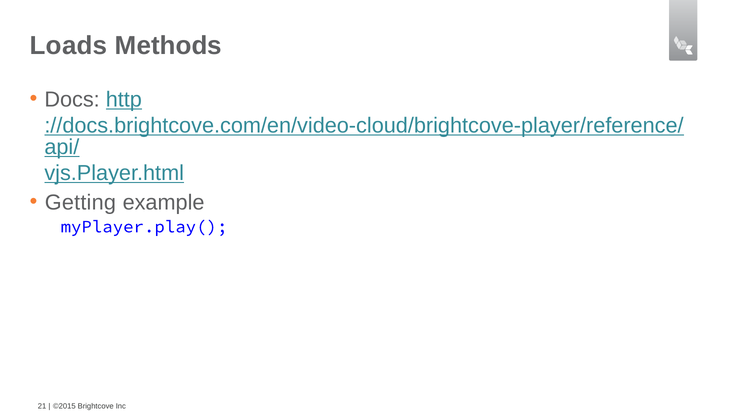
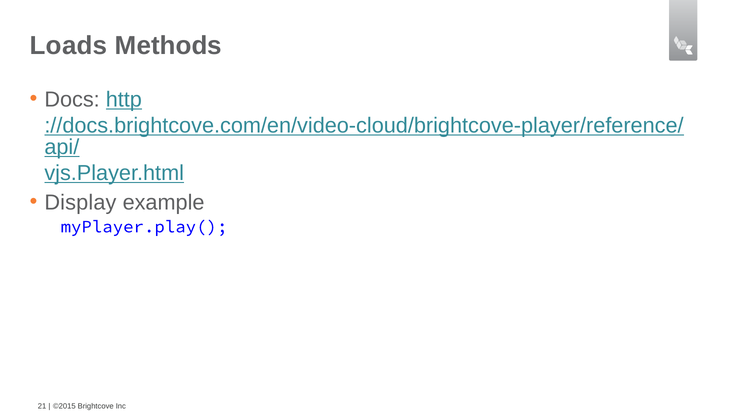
Getting: Getting -> Display (80, 203)
